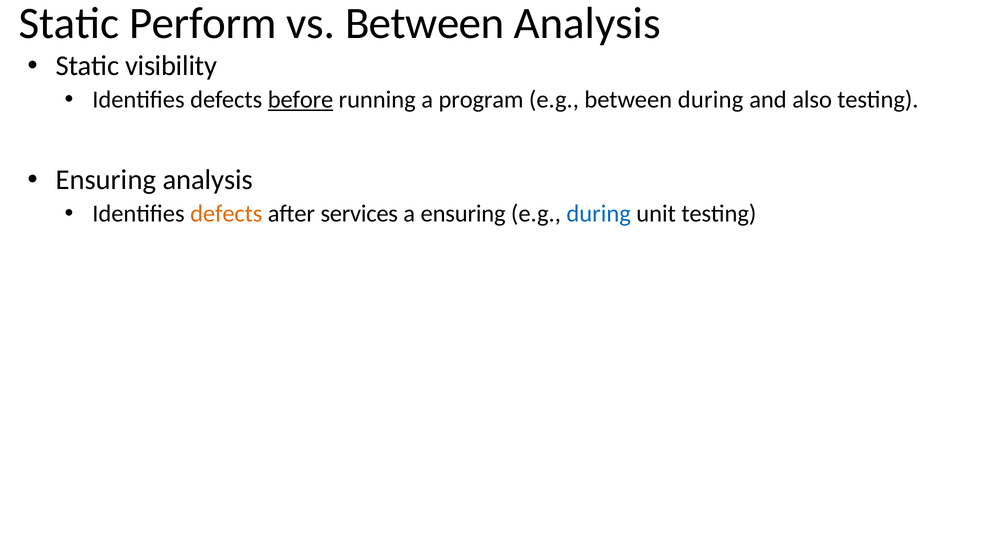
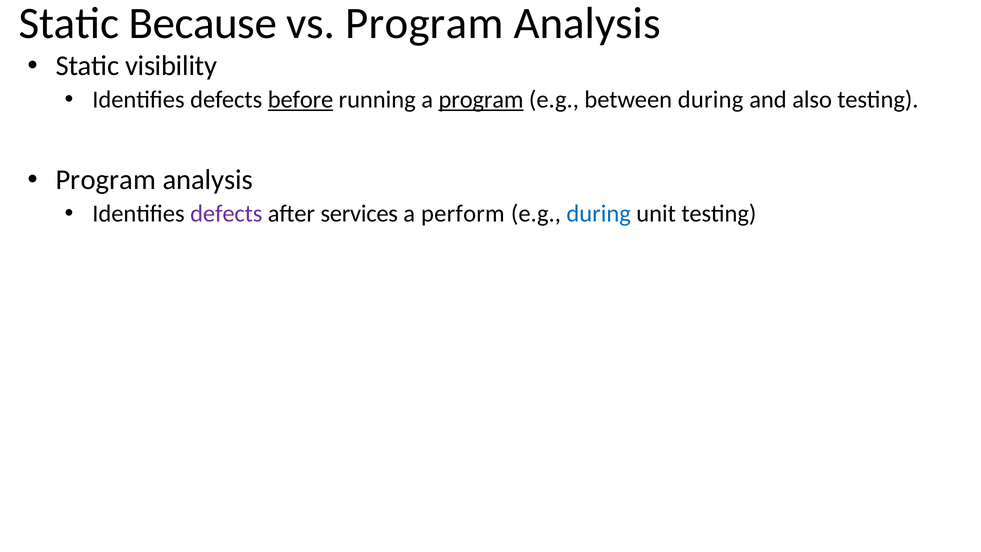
Perform: Perform -> Because (203, 23)
vs Between: Between -> Program (424, 23)
program underline: none -> present (481, 100)
Ensuring: Ensuring -> Program (106, 180)
defects colour: orange -> purple (226, 214)
a ensuring: ensuring -> perform (463, 214)
